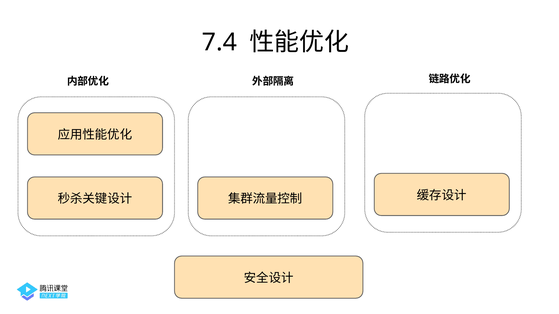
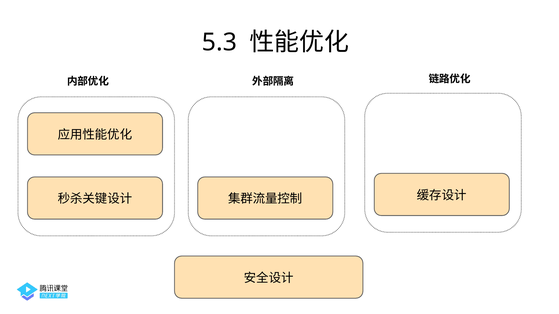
7.4: 7.4 -> 5.3 (219, 42)
